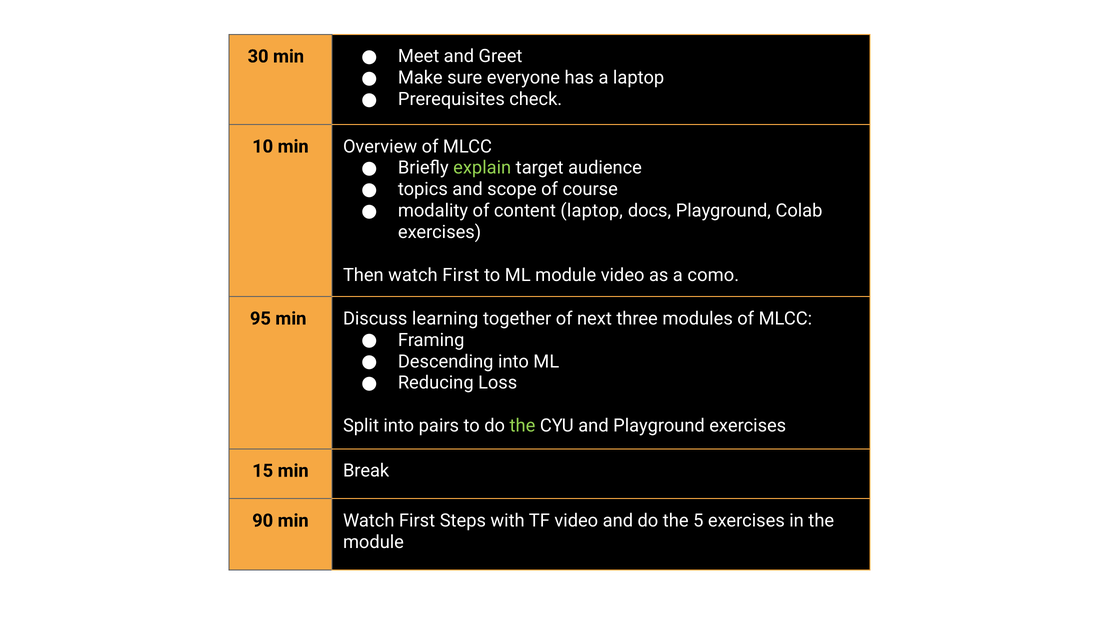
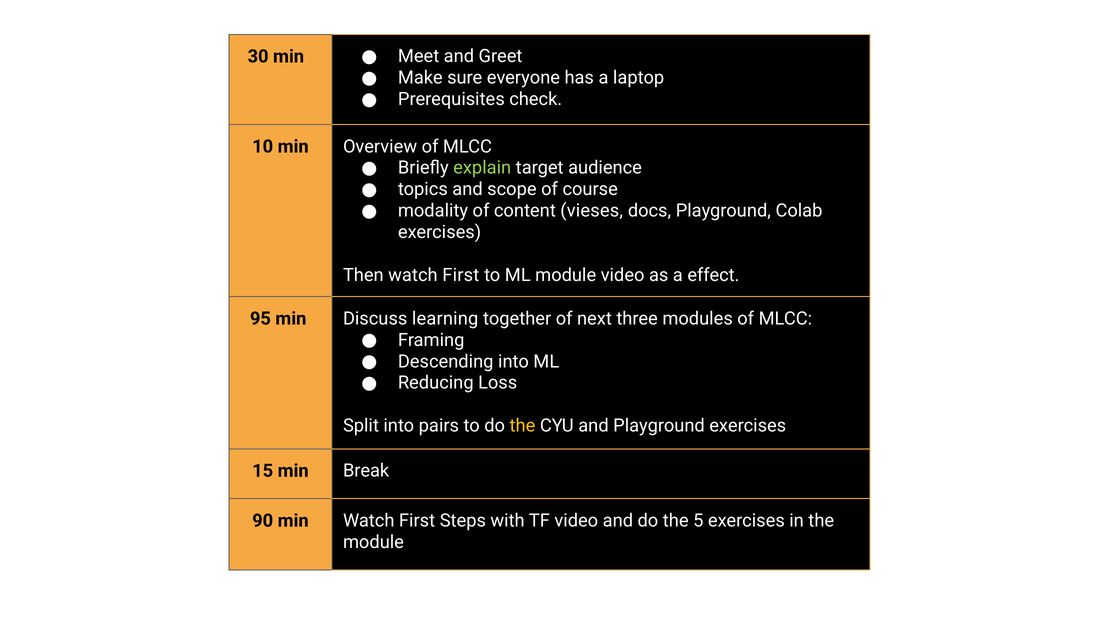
content laptop: laptop -> vieses (592, 211)
como: como -> effect (713, 275)
the colour: light green -> yellow (522, 426)
